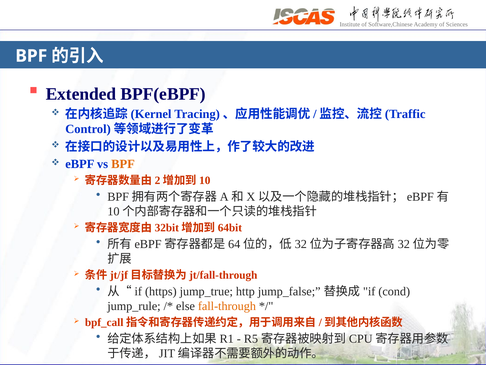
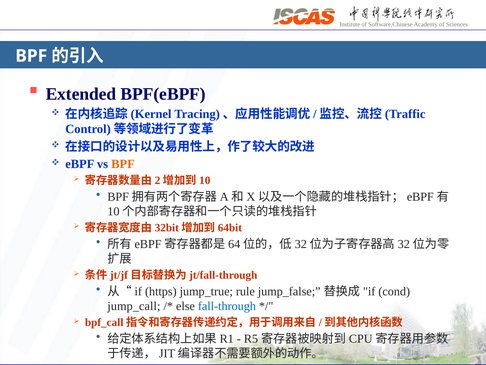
http: http -> rule (245, 291)
jump_rule: jump_rule -> jump_call (134, 306)
fall-through colour: orange -> blue (227, 306)
